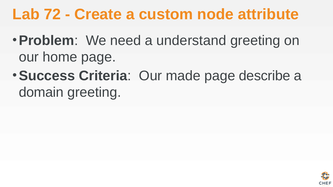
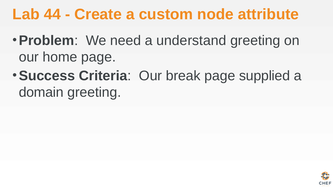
72: 72 -> 44 (52, 14)
made: made -> break (183, 76)
describe: describe -> supplied (265, 76)
